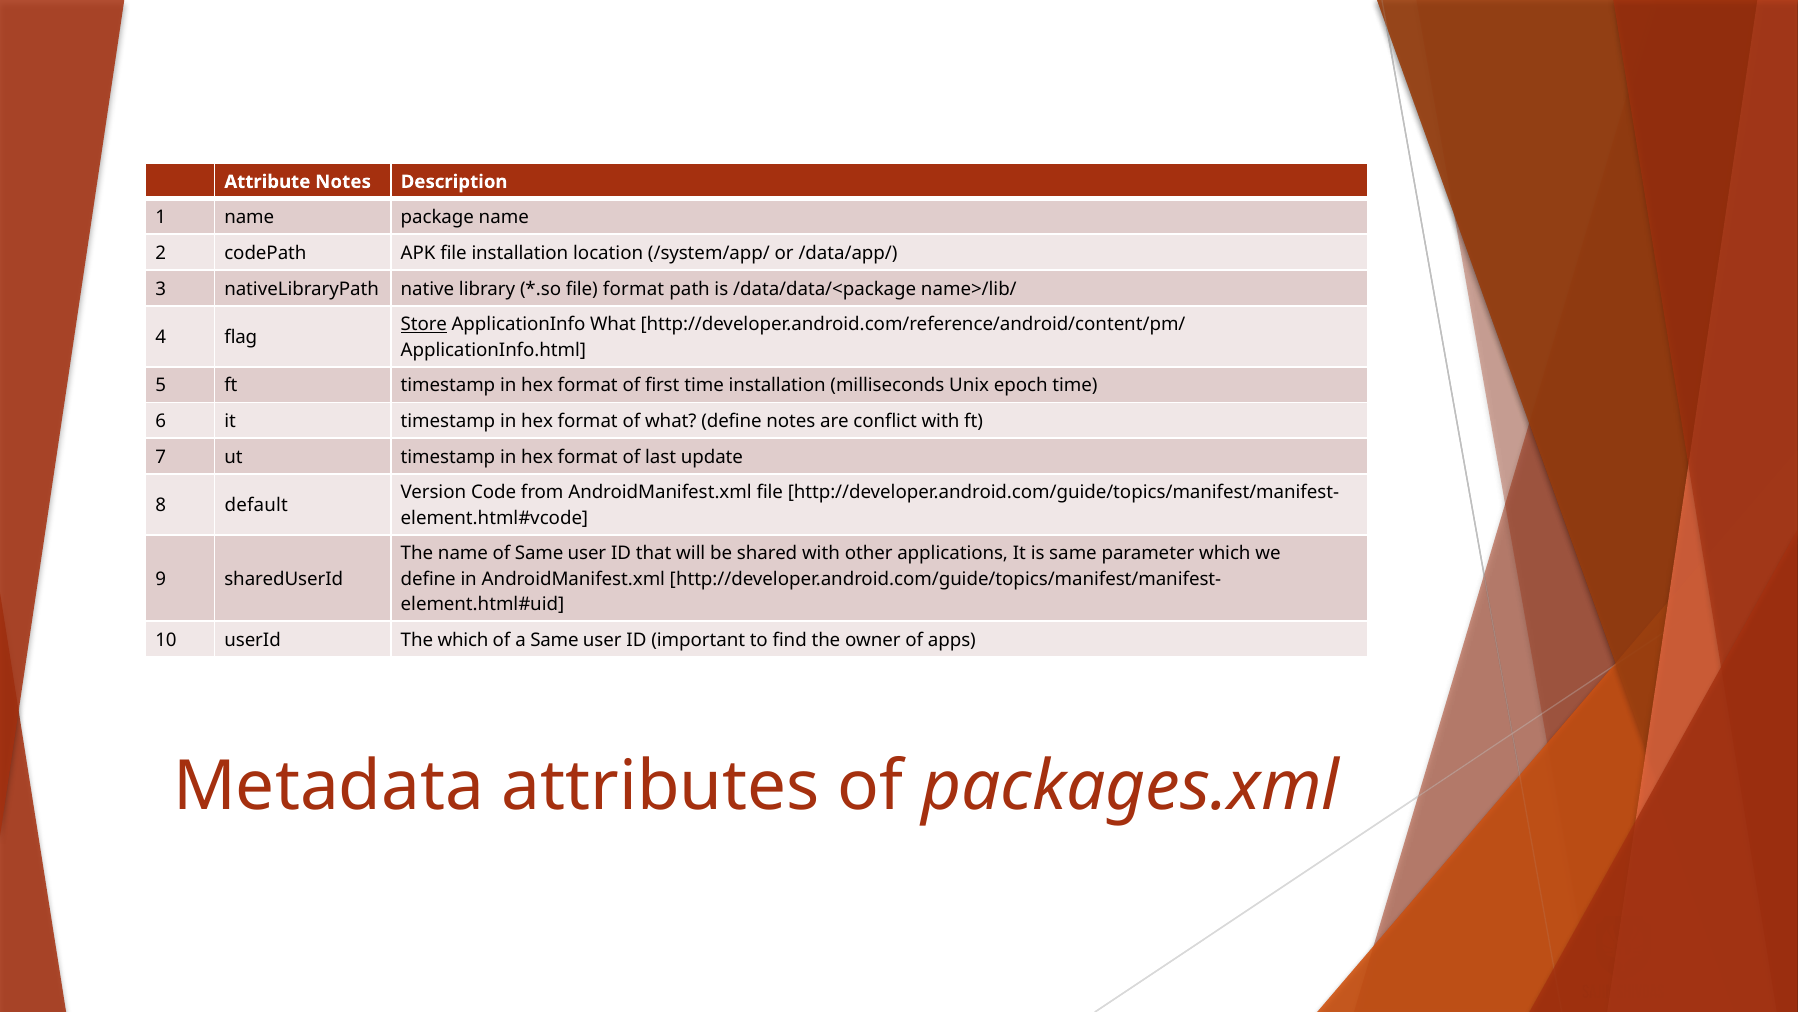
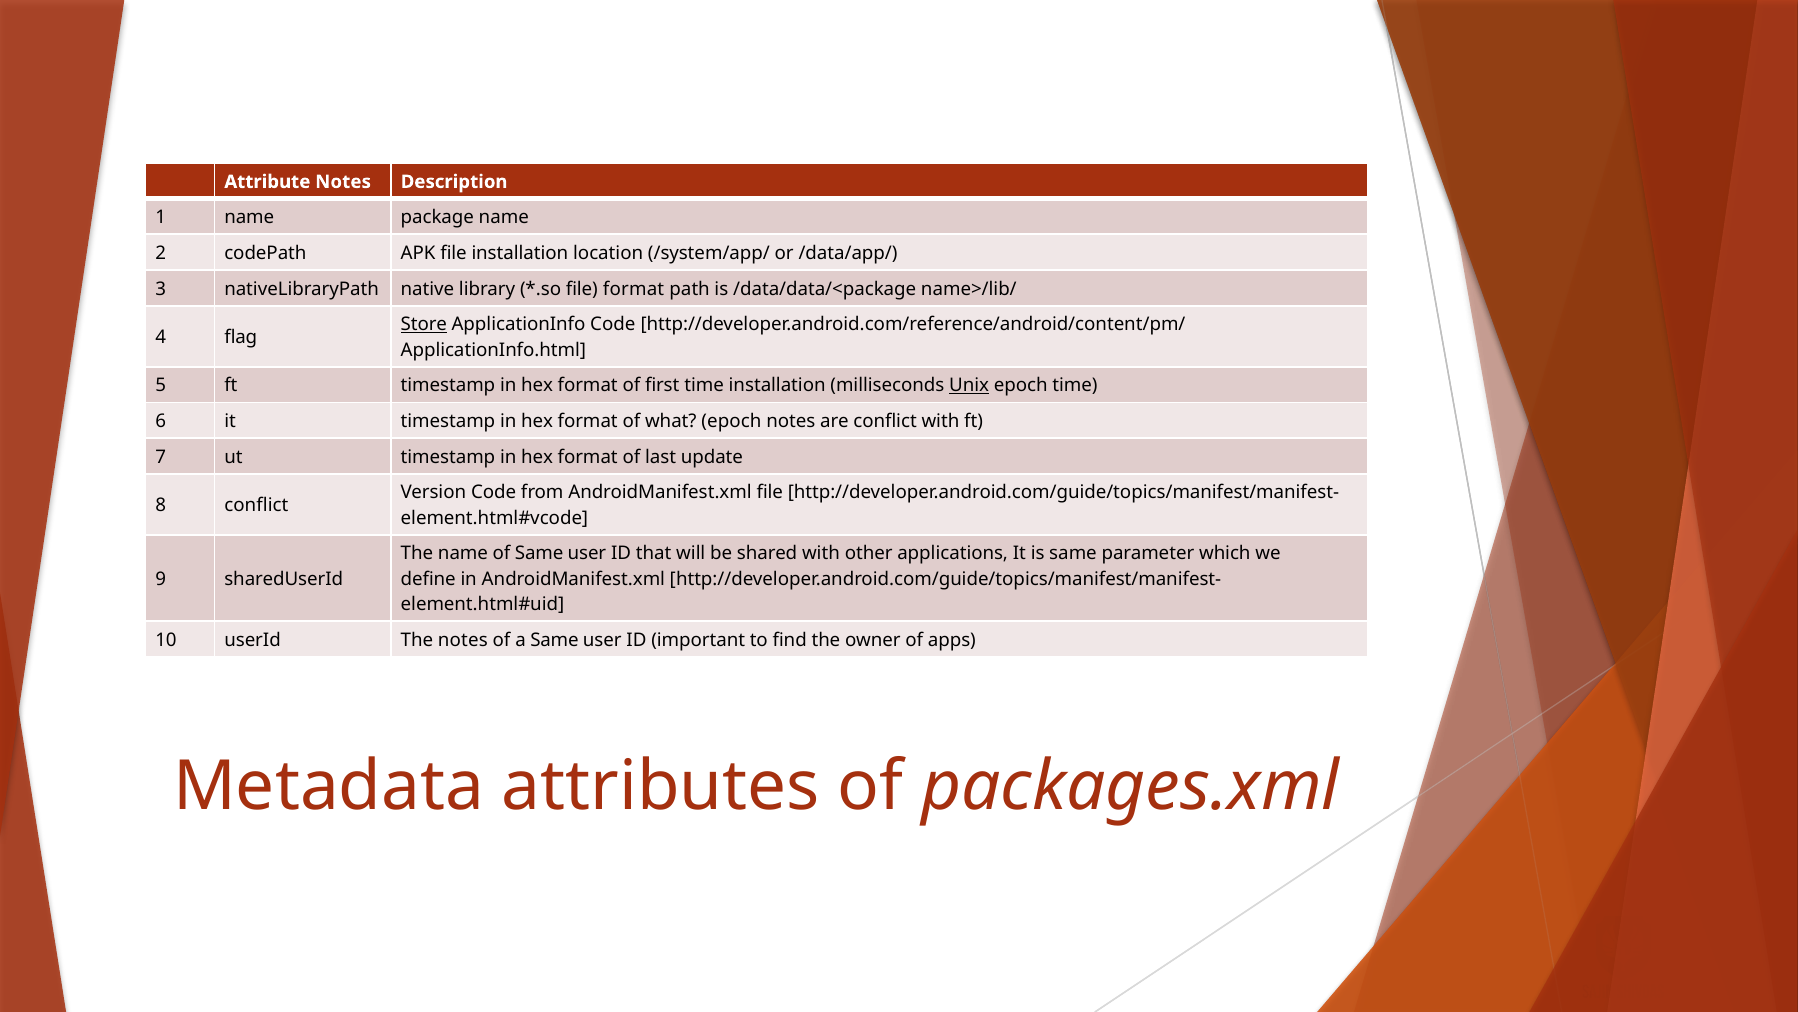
ApplicationInfo What: What -> Code (613, 324)
Unix underline: none -> present (969, 385)
what define: define -> epoch (731, 421)
default: default -> conflict (256, 505)
The which: which -> notes (463, 640)
